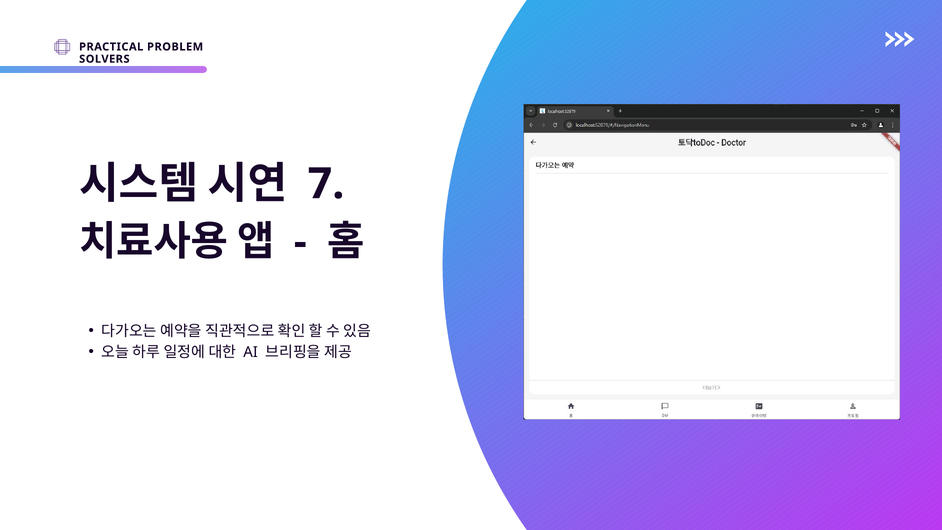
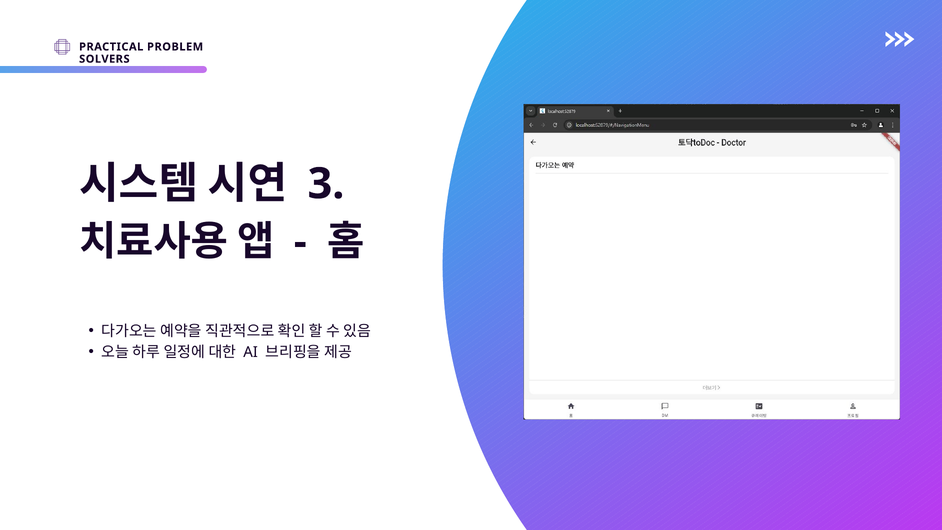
7: 7 -> 3 (326, 184)
